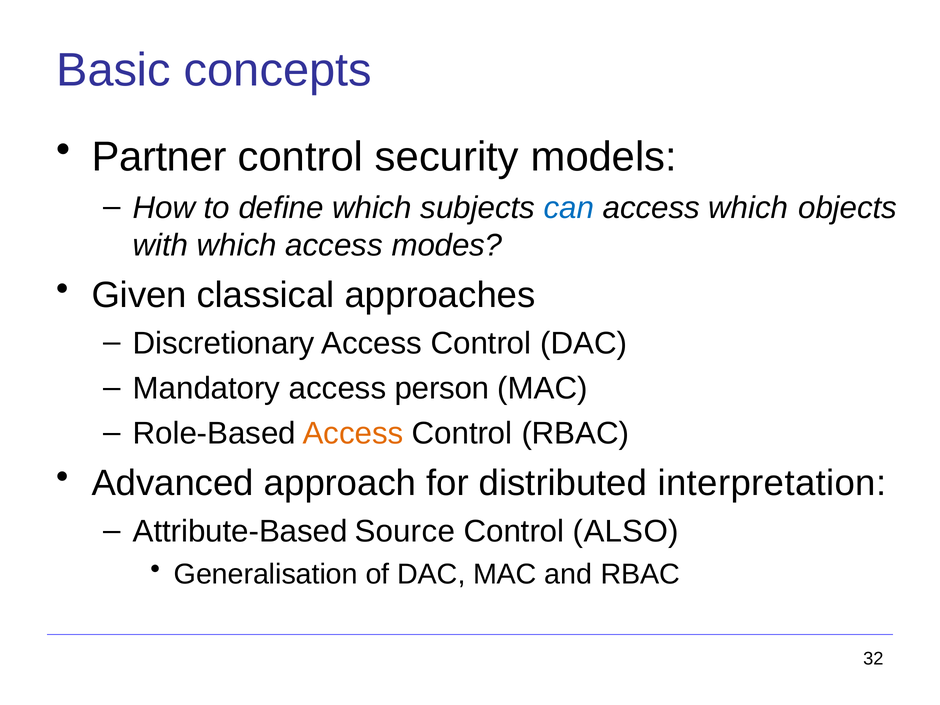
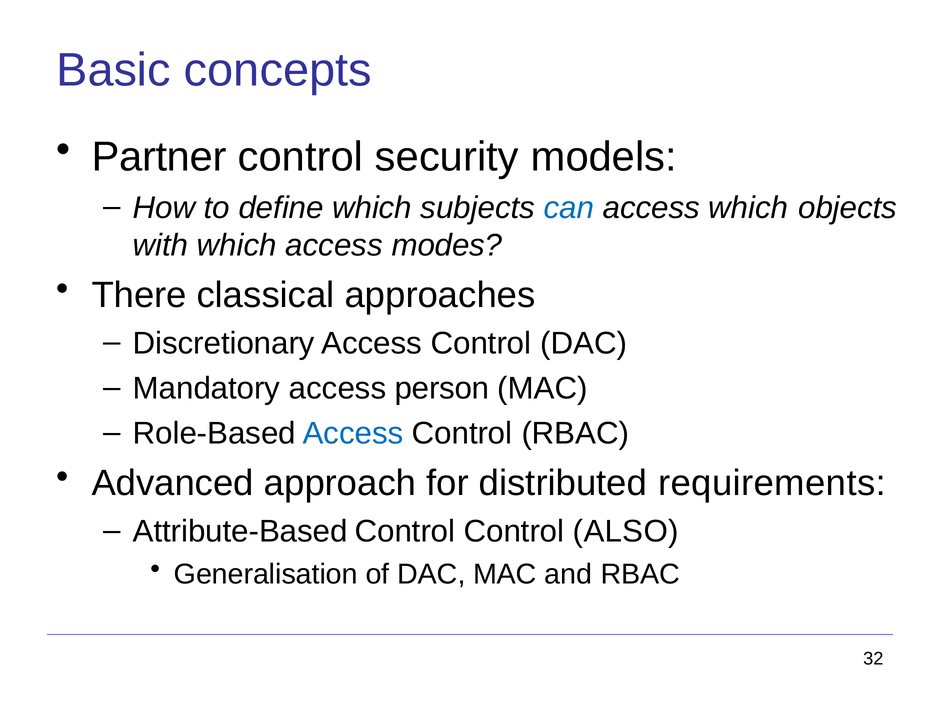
Given: Given -> There (139, 295)
Access colour: orange -> blue (353, 434)
interpretation: interpretation -> requirements (772, 483)
Attribute-Based Source: Source -> Control (405, 531)
